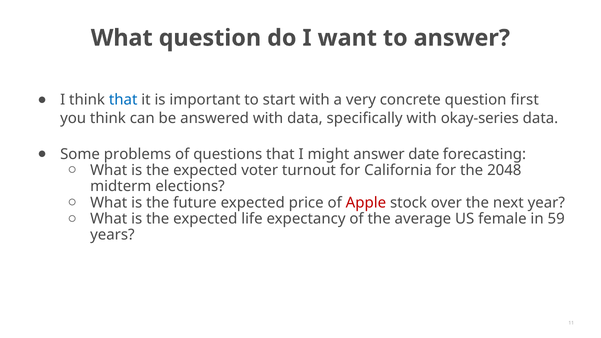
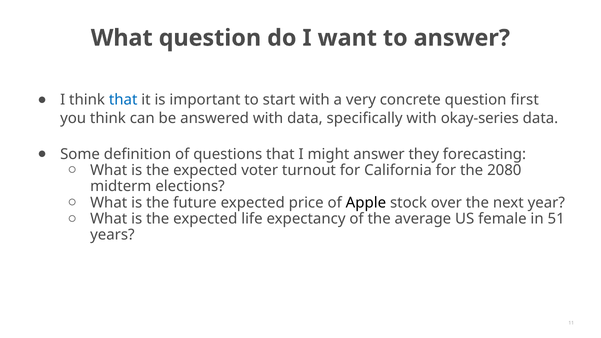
problems: problems -> definition (138, 154)
date: date -> they (424, 154)
2048: 2048 -> 2080 (504, 170)
Apple colour: red -> black (366, 203)
59: 59 -> 51 (556, 219)
